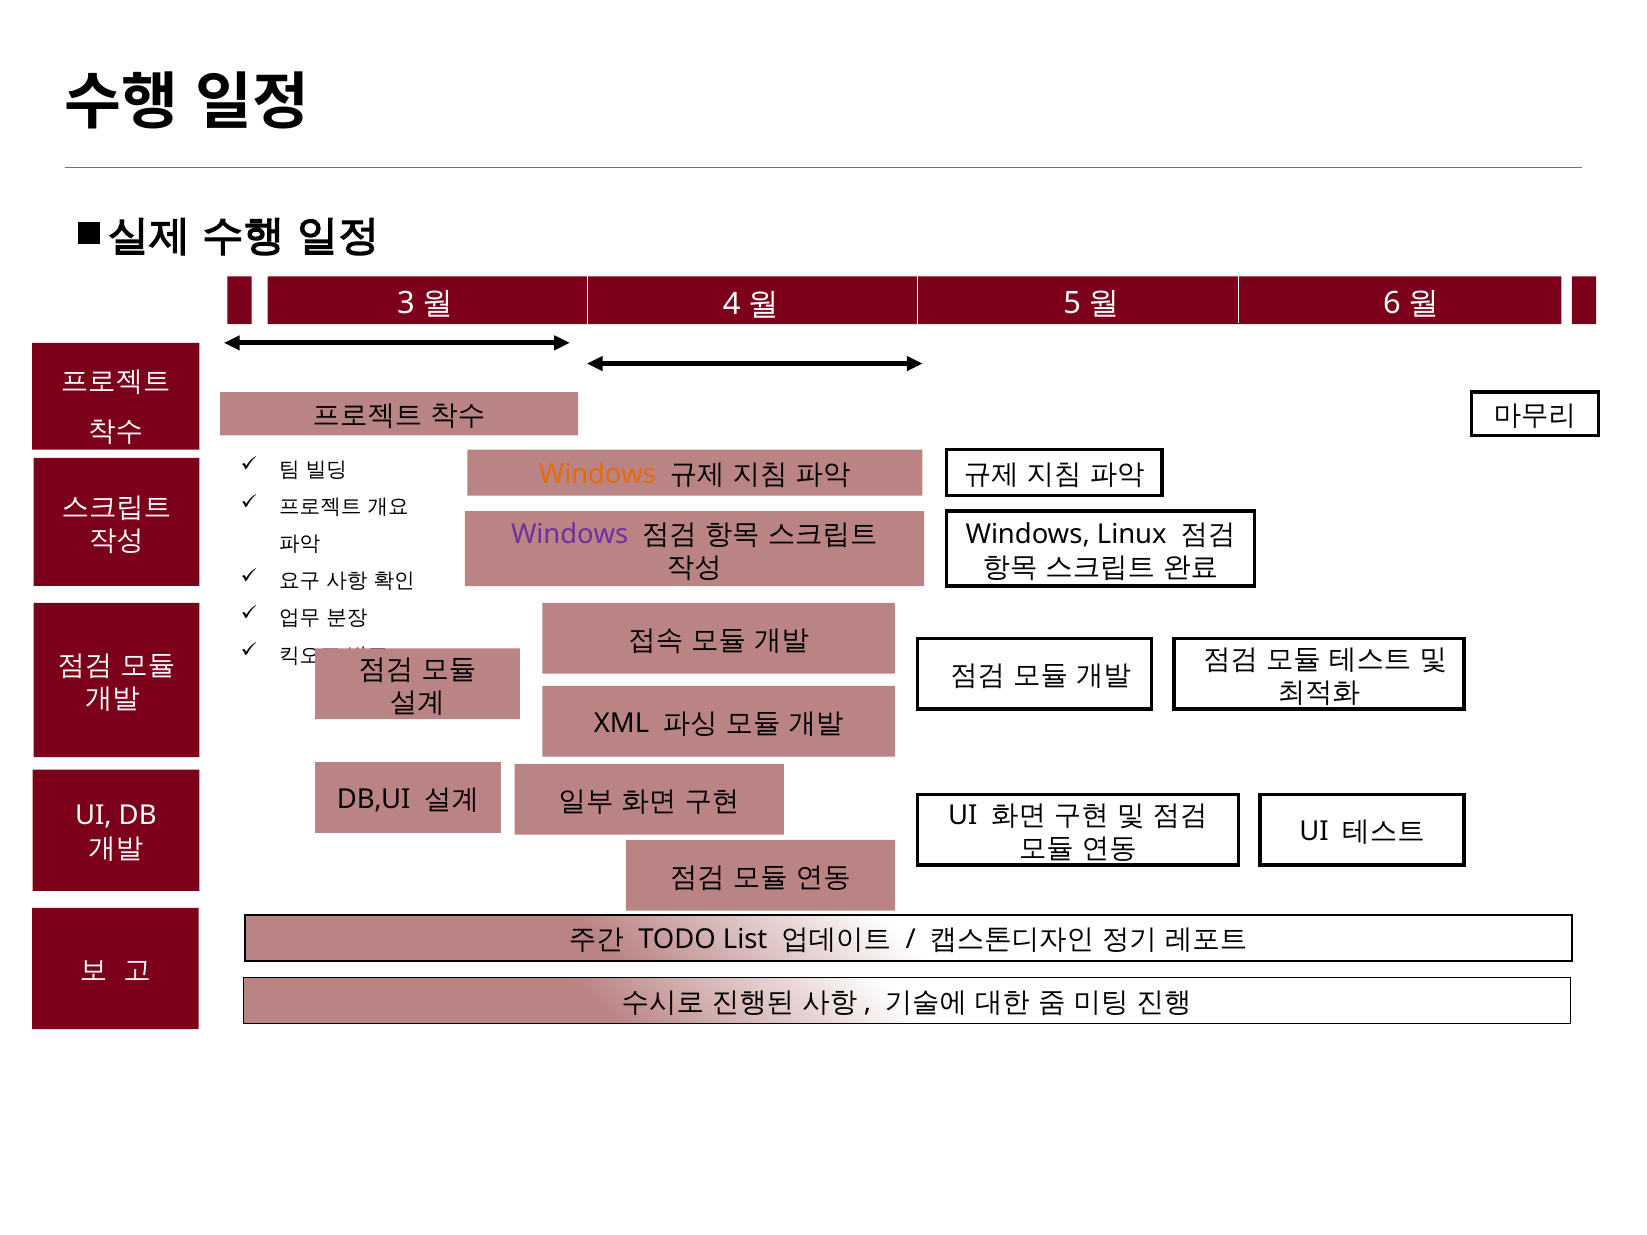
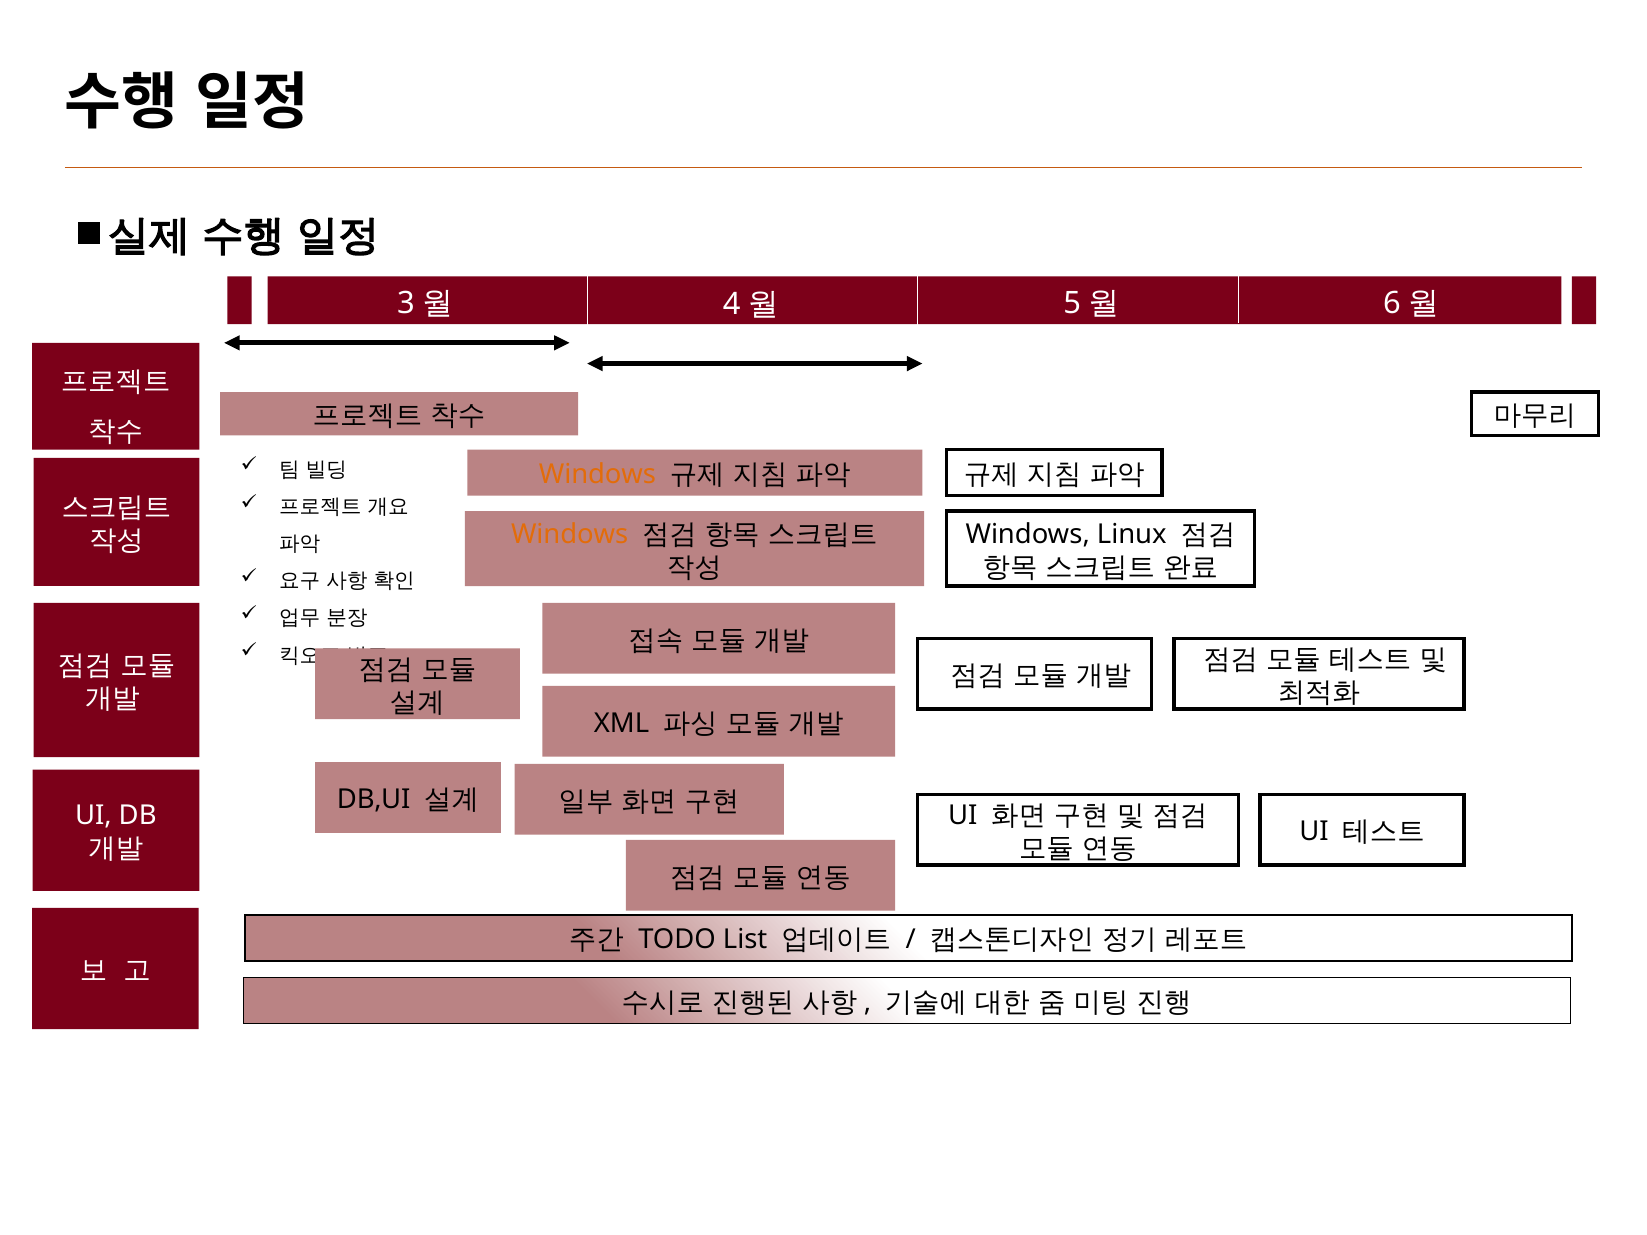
Windows colour: purple -> orange (570, 534)
